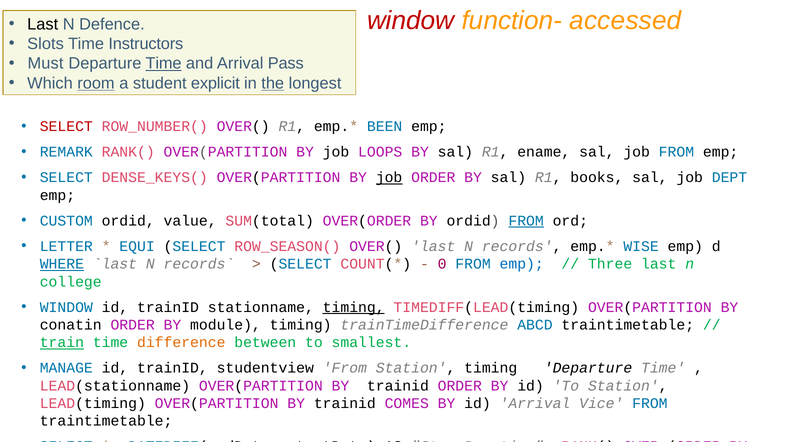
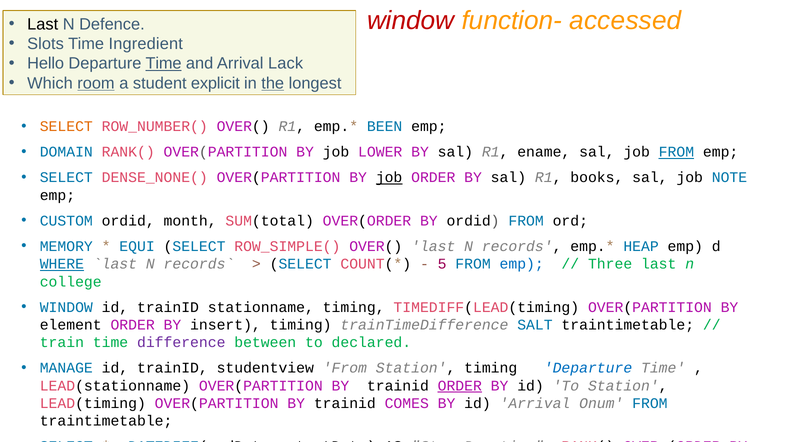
Instructors: Instructors -> Ingredient (146, 44)
Must: Must -> Hello (46, 64)
Pass: Pass -> Lack (286, 64)
SELECT colour: red -> orange (66, 127)
REMARK: REMARK -> DOMAIN (66, 152)
LOOPS: LOOPS -> LOWER (380, 152)
FROM underline: none -> present (676, 152)
DENSE_KEYS(: DENSE_KEYS( -> DENSE_NONE( (155, 178)
DEPT: DEPT -> NOTE (729, 178)
value: value -> month (190, 221)
FROM underline: present -> none (526, 221)
LETTER: LETTER -> MEMORY (66, 246)
ROW_SEASON(: ROW_SEASON( -> ROW_SIMPLE( (287, 246)
WISE: WISE -> HEAP (641, 246)
0: 0 -> 5 (442, 264)
timing underline: present -> none (354, 307)
conatin: conatin -> element (71, 325)
module: module -> insert (225, 325)
ABCD: ABCD -> SALT (535, 325)
train underline: present -> none (62, 343)
difference colour: orange -> purple (181, 343)
smallest: smallest -> declared (371, 343)
Departure colour: black -> blue (588, 368)
ORDER underline: none -> present (460, 386)
Vice: Vice -> Onum (601, 404)
